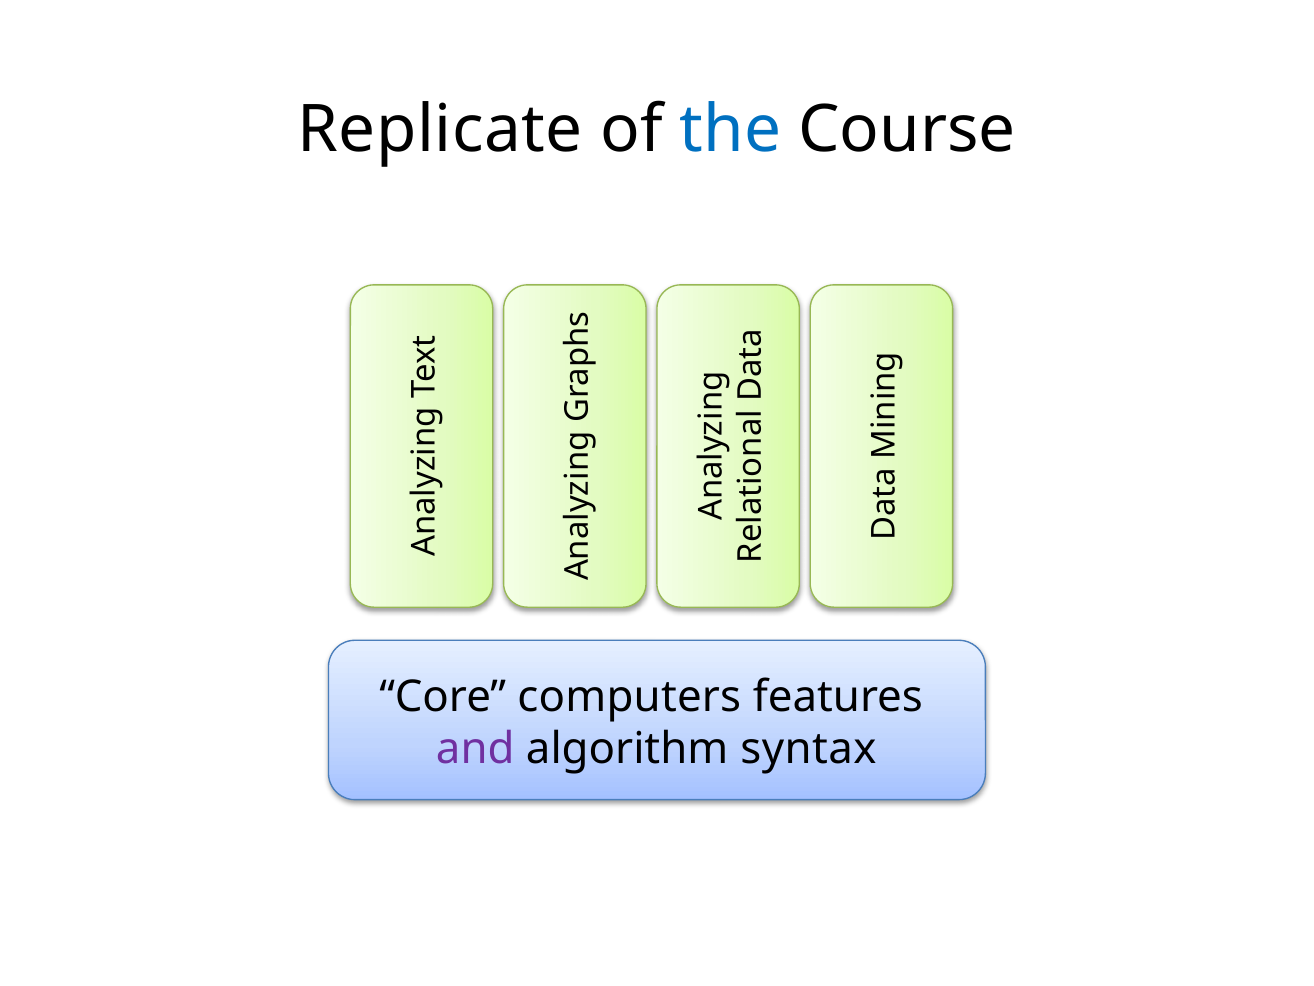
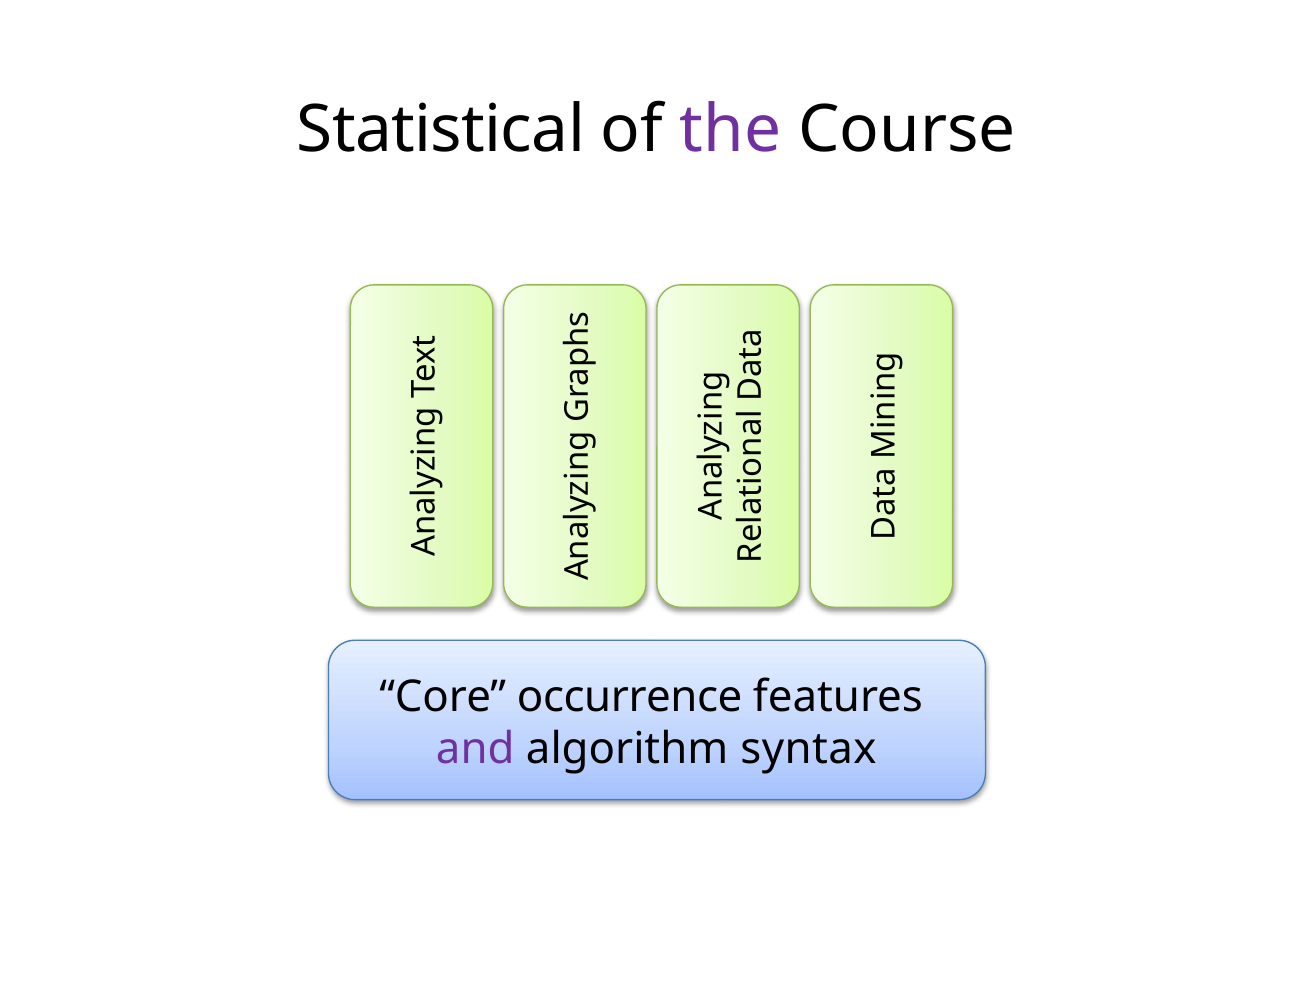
Replicate: Replicate -> Statistical (441, 129)
the colour: blue -> purple (731, 129)
computers: computers -> occurrence (630, 696)
